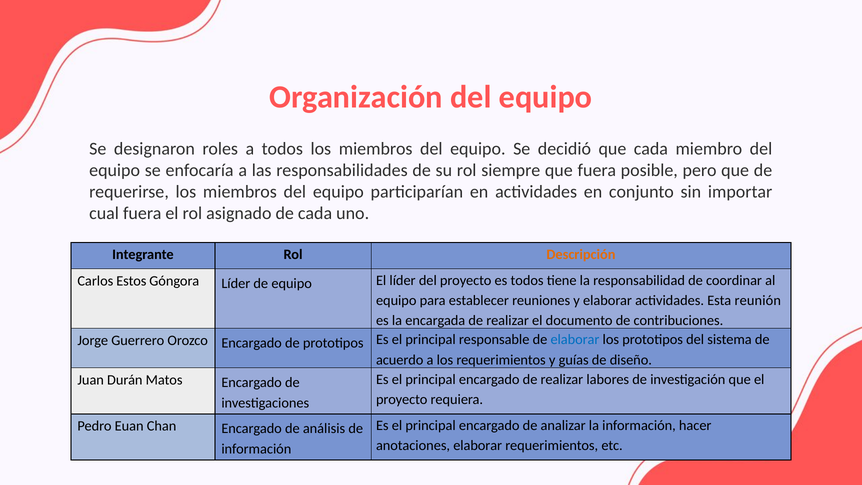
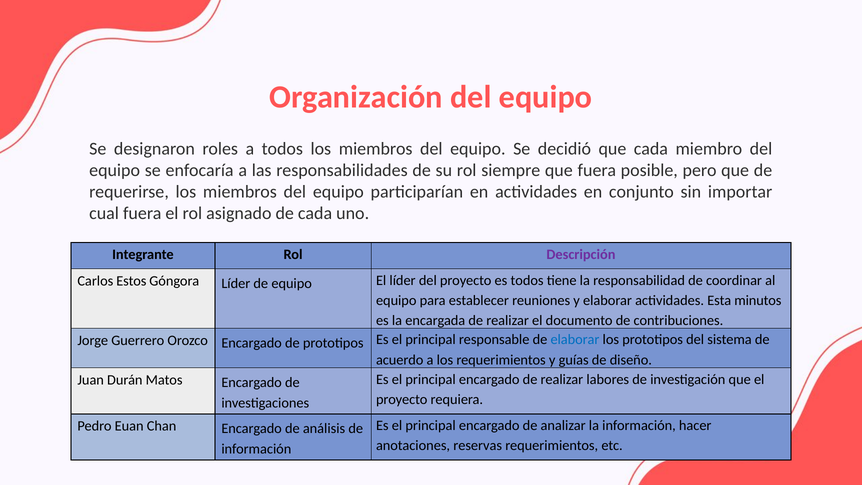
Descripción colour: orange -> purple (581, 255)
reunión: reunión -> minutos (758, 300)
anotaciones elaborar: elaborar -> reservas (478, 446)
